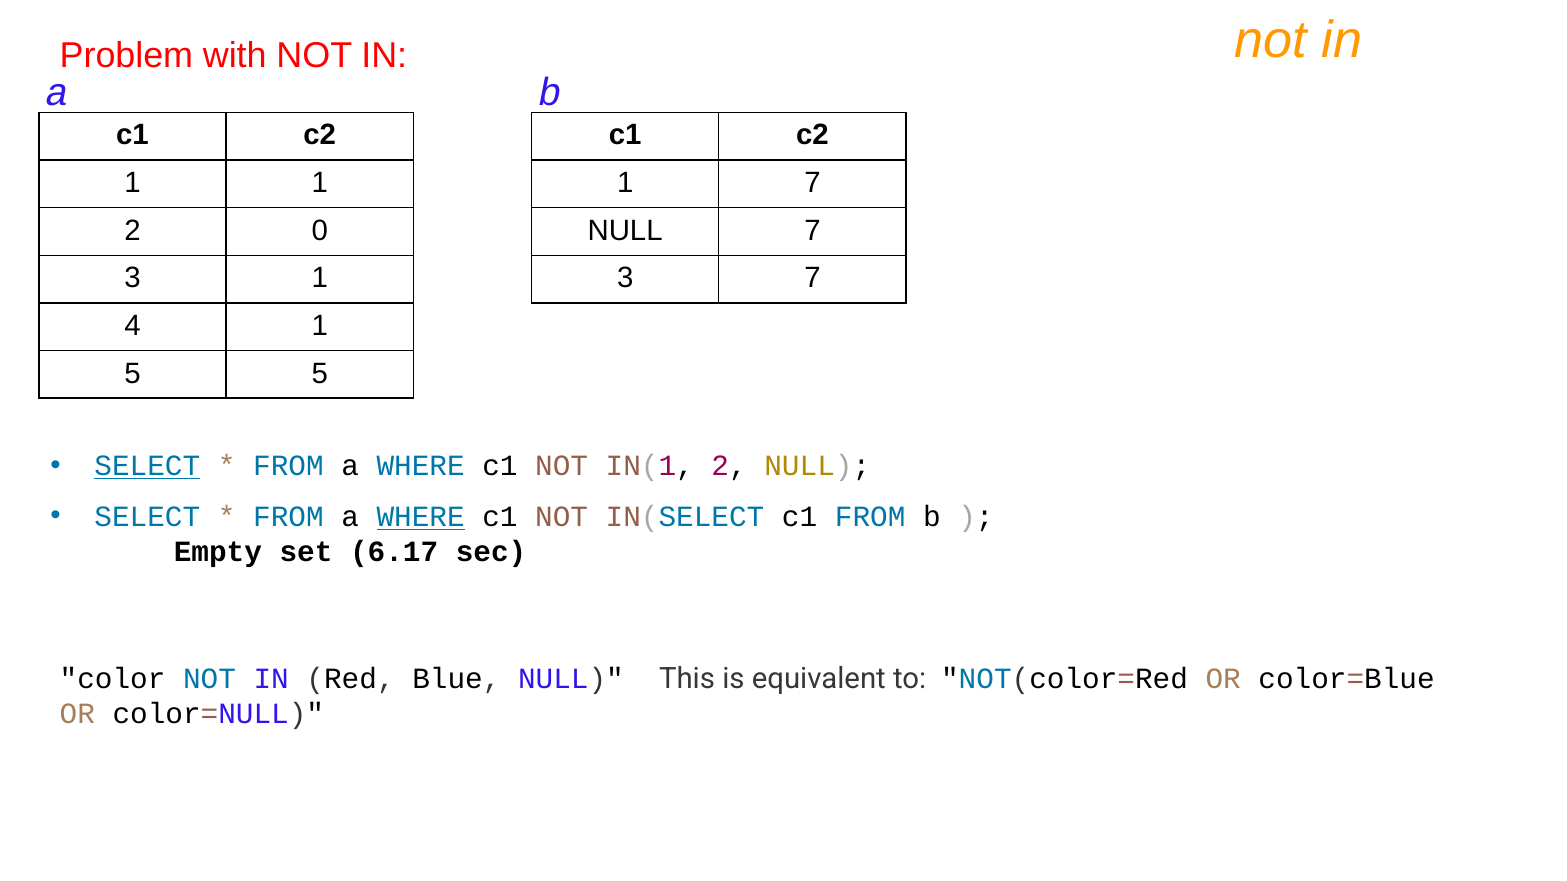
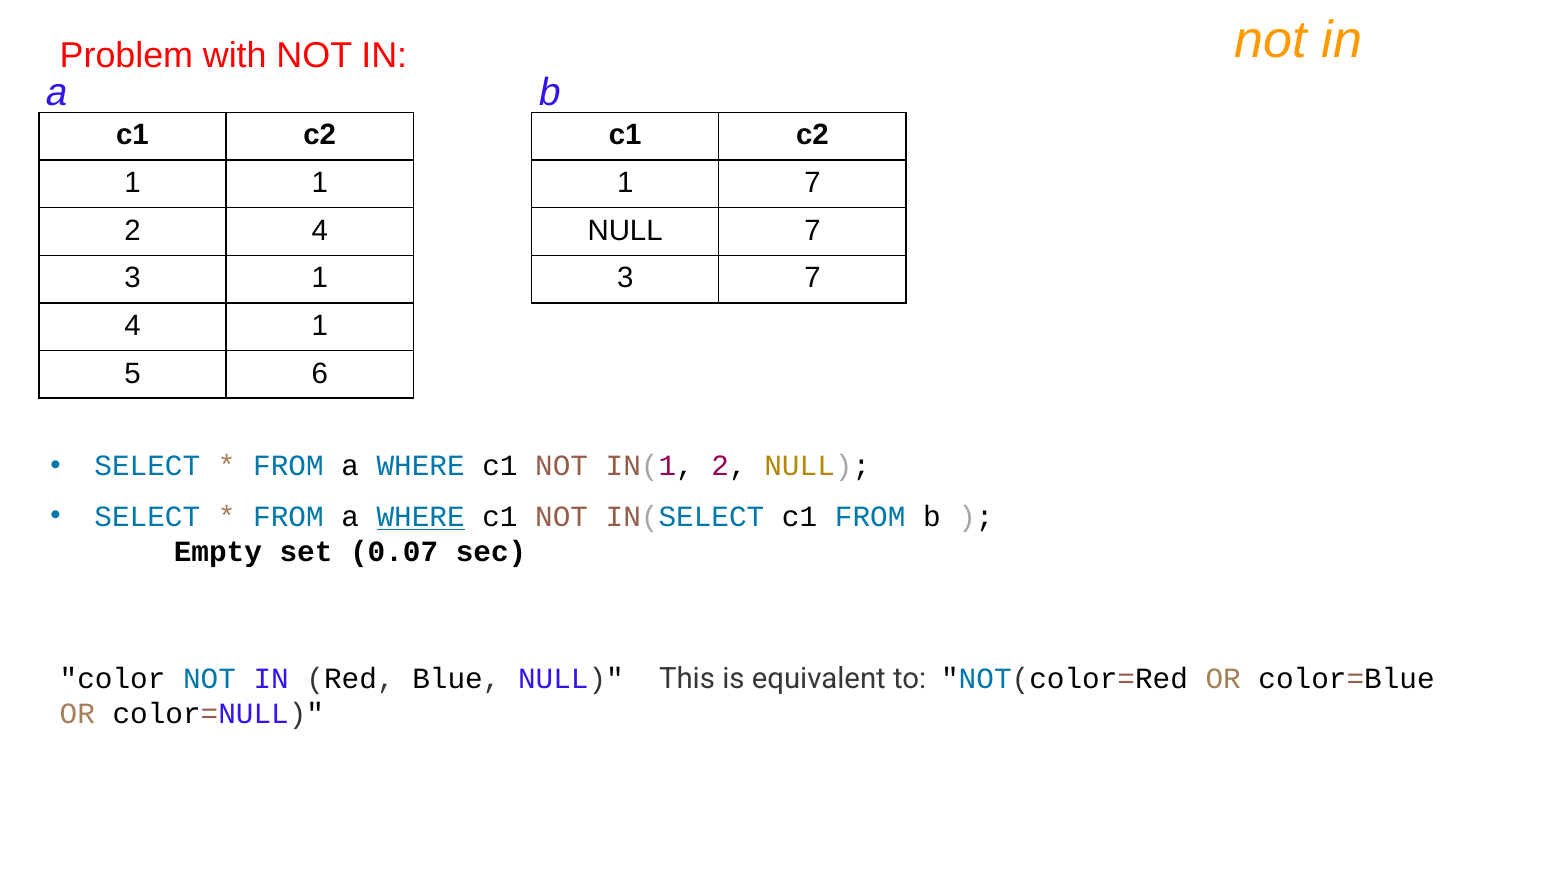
2 0: 0 -> 4 (320, 231)
5 5: 5 -> 6 (320, 374)
SELECT underline: present -> none (147, 466)
6.17: 6.17 -> 0.07 (394, 552)
